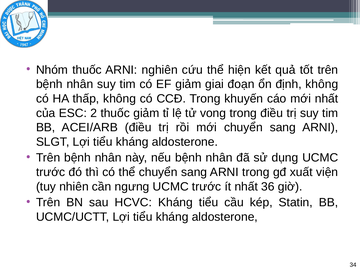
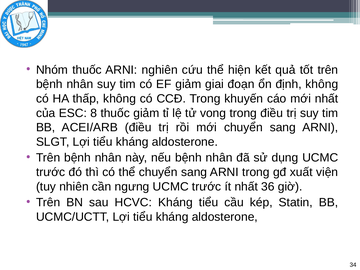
2: 2 -> 8 (94, 113)
